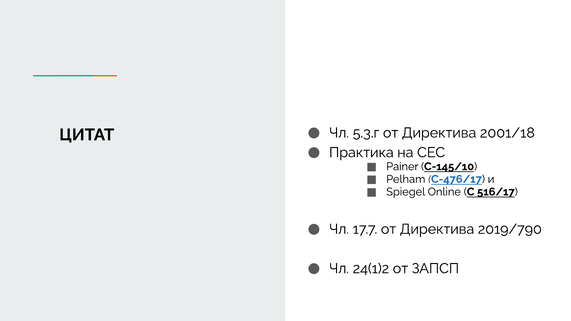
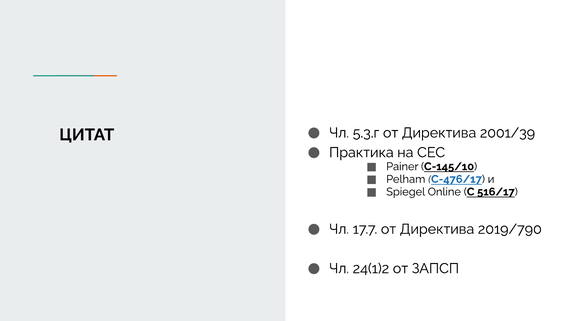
2001/18: 2001/18 -> 2001/39 (507, 133)
